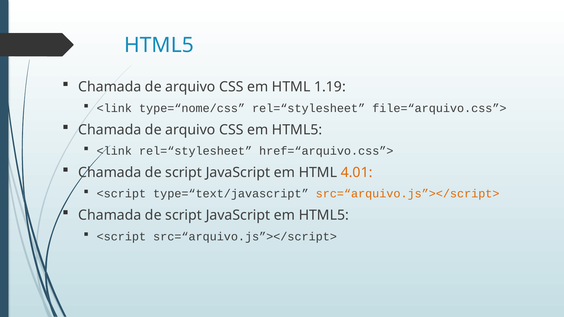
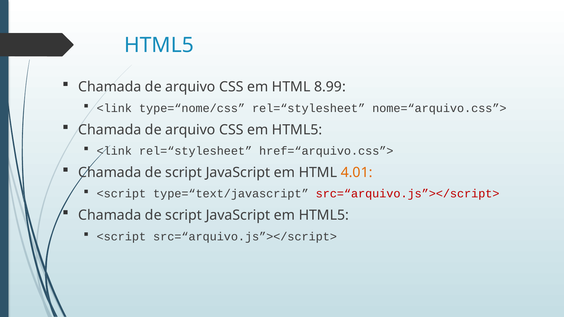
1.19: 1.19 -> 8.99 (330, 87)
file=“arquivo.css”>: file=“arquivo.css”> -> nome=“arquivo.css”> (439, 108)
src=“arquivo.js”></script> colour: orange -> red (408, 194)
